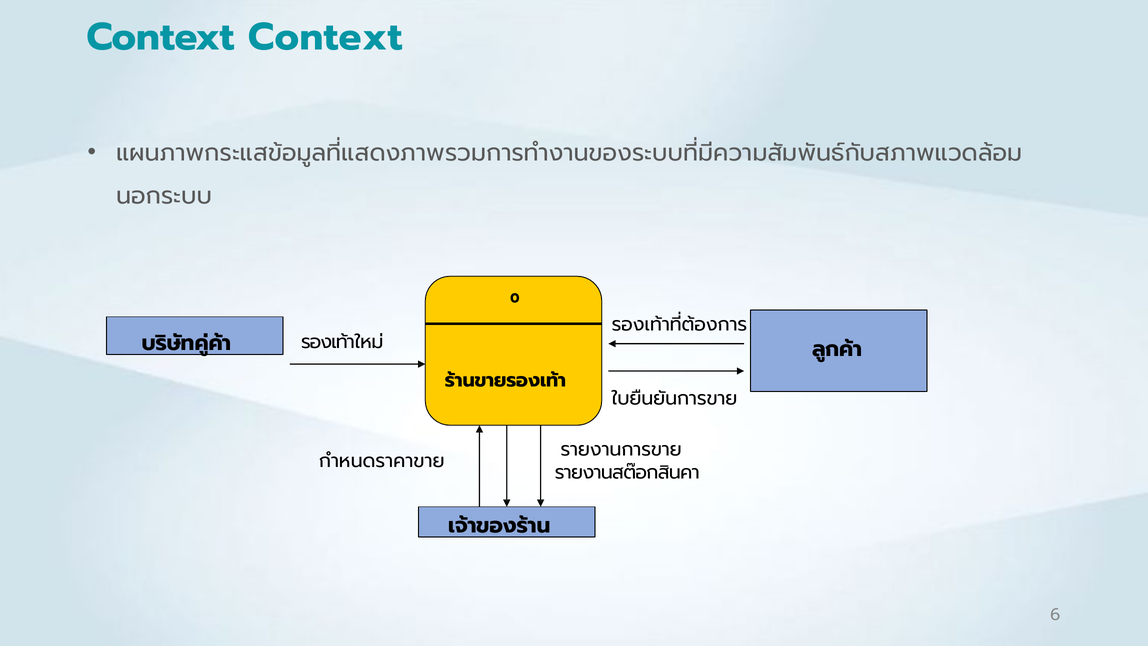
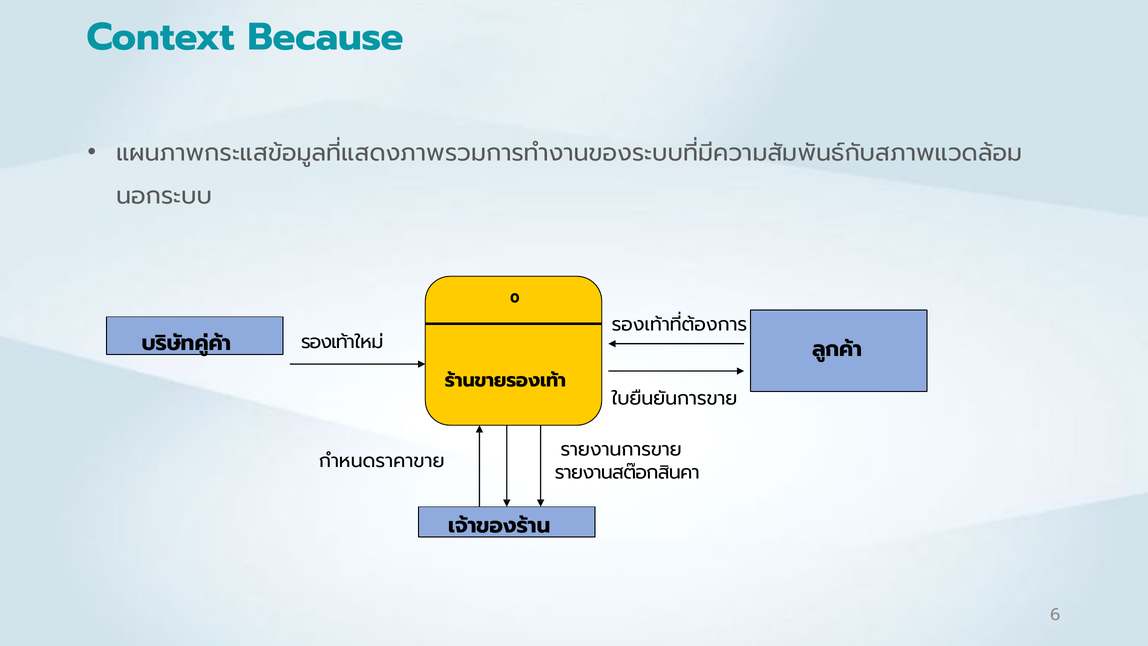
Context Context: Context -> Because (326, 37)
